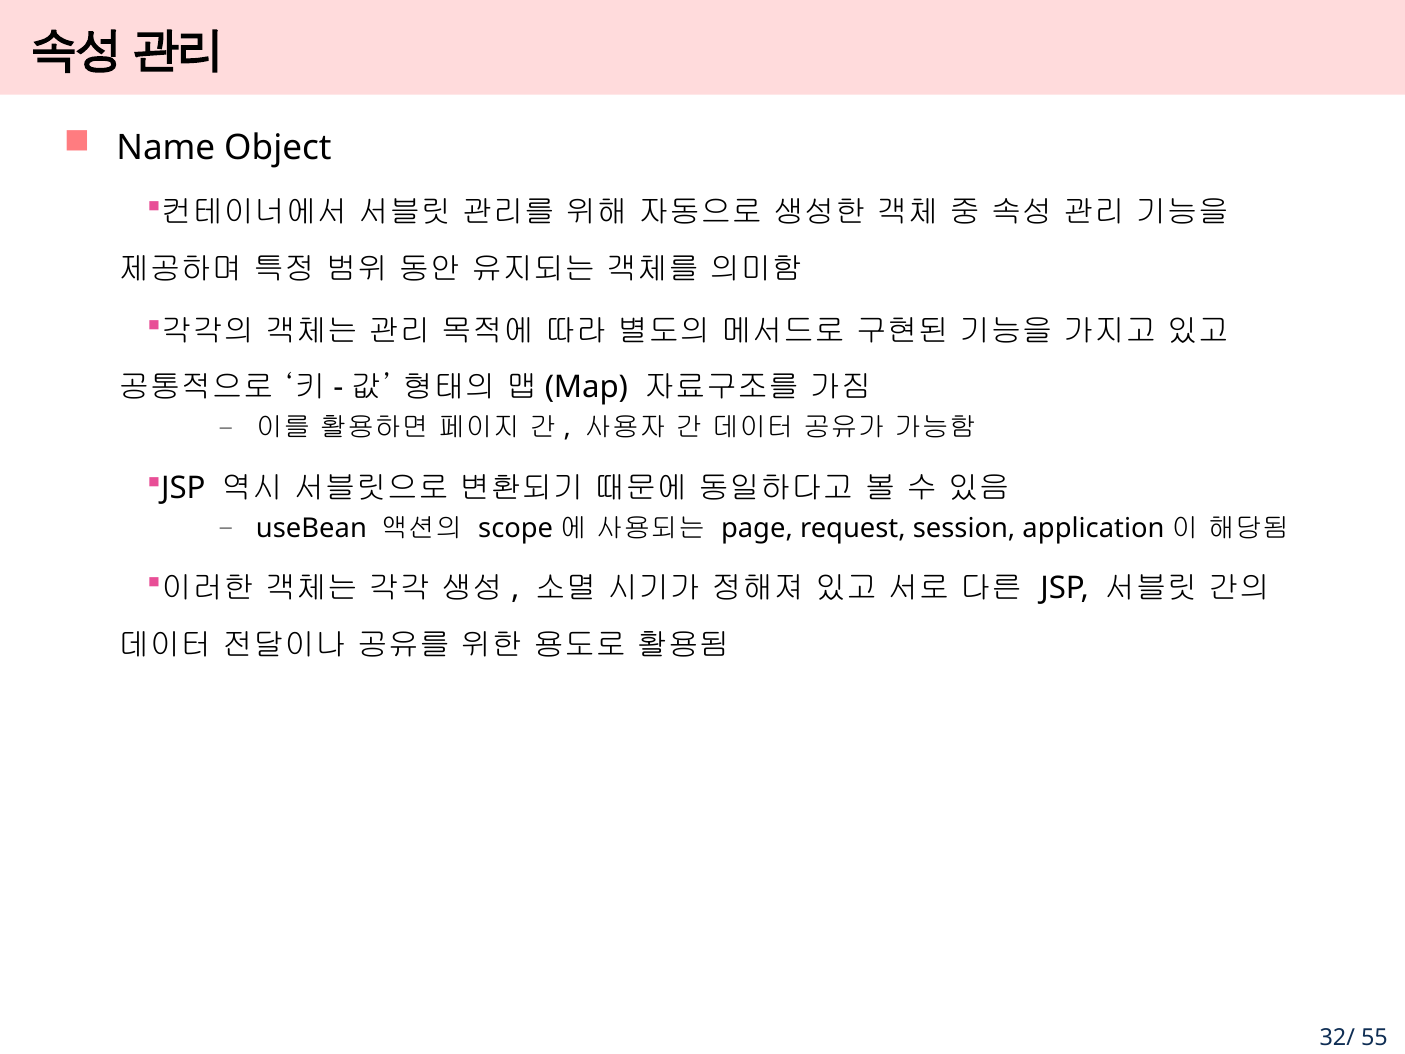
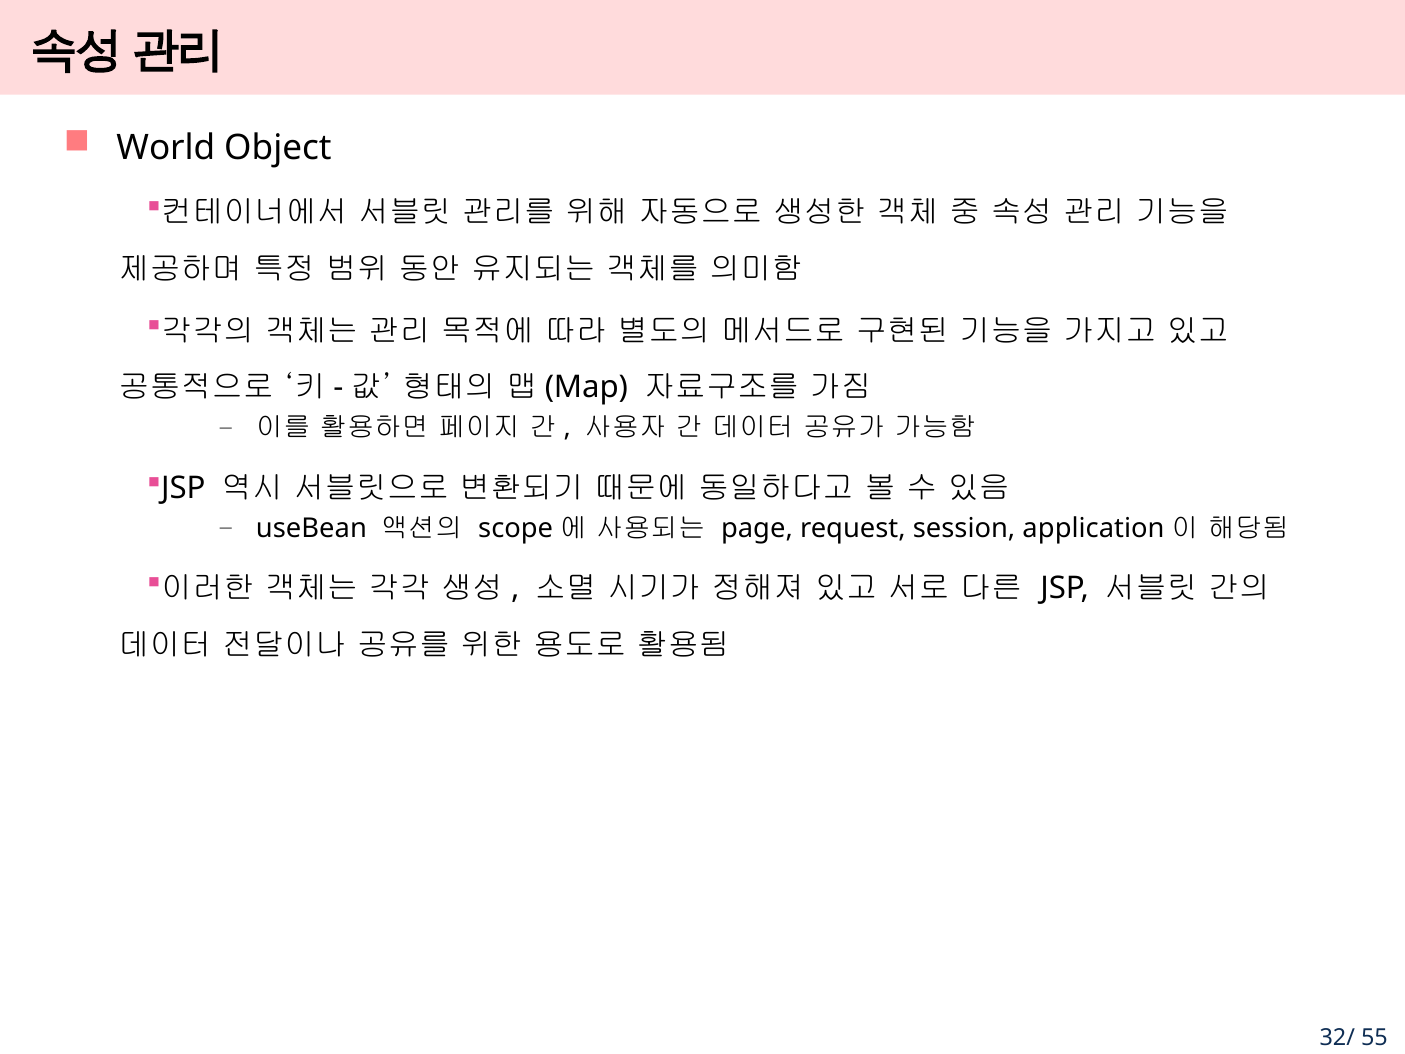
Name: Name -> World (166, 148)
